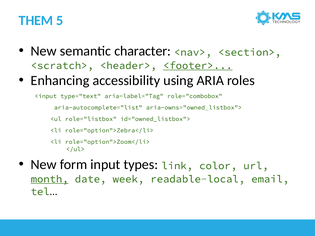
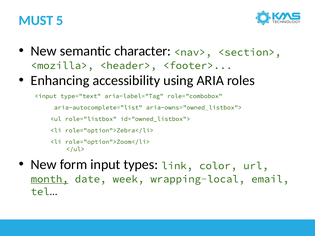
THEM: THEM -> MUST (36, 20)
<scratch>: <scratch> -> <mozilla> (62, 66)
<footer> underline: present -> none (198, 66)
readable-local: readable-local -> wrapping-local (198, 179)
